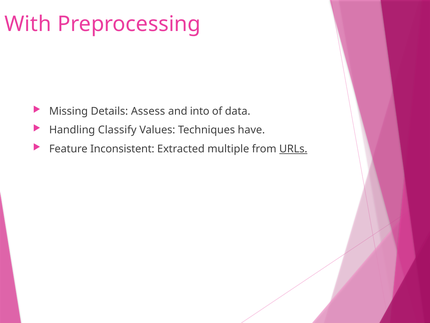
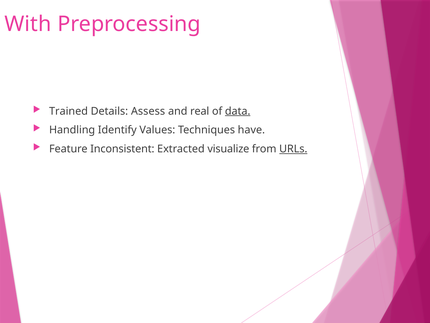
Missing: Missing -> Trained (68, 111)
into: into -> real (200, 111)
data underline: none -> present (238, 111)
Classify: Classify -> Identify (117, 130)
multiple: multiple -> visualize (228, 149)
